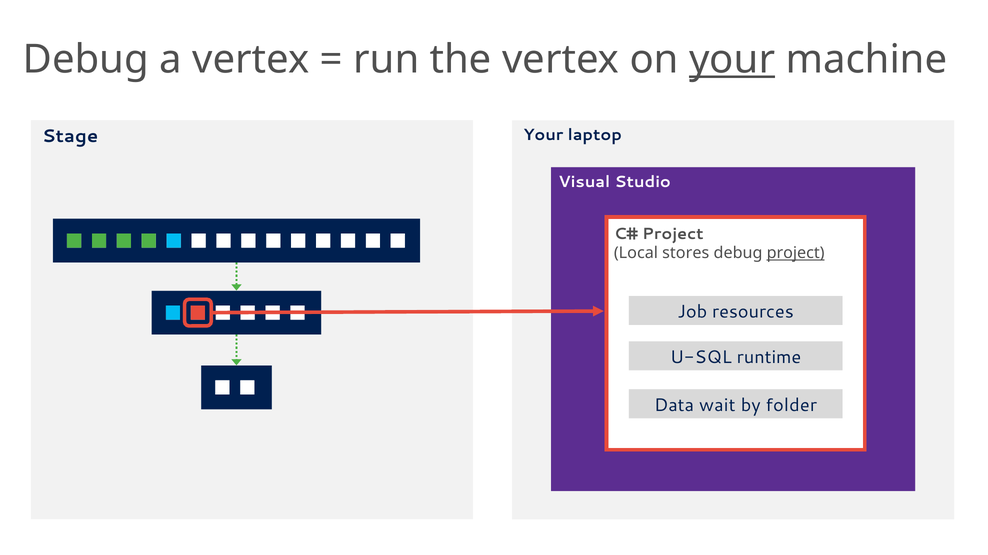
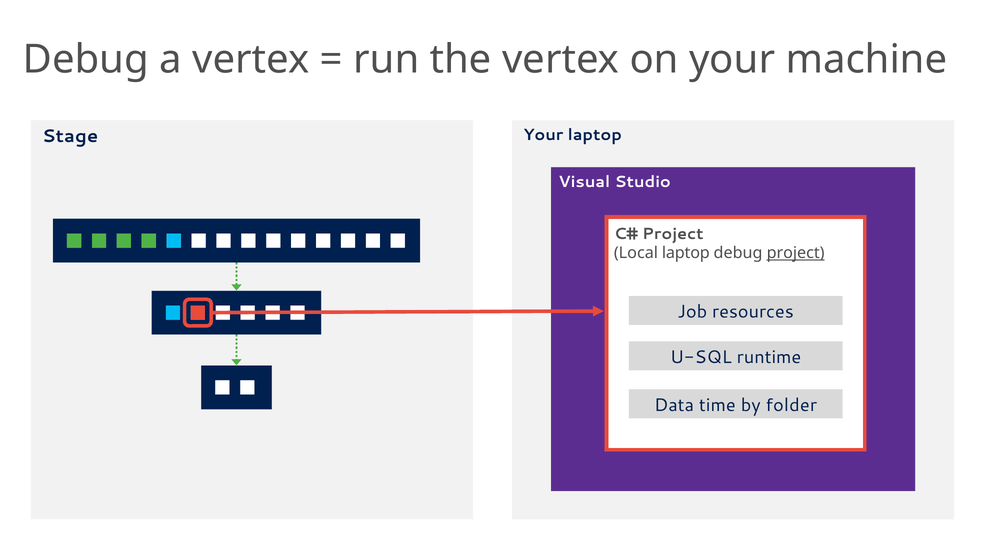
your underline: present -> none (732, 59)
Local stores: stores -> laptop (686, 253)
wait: wait -> time (717, 406)
